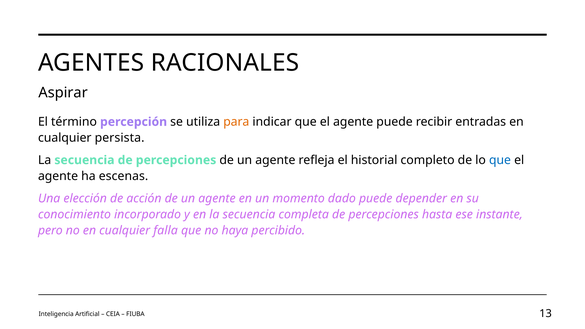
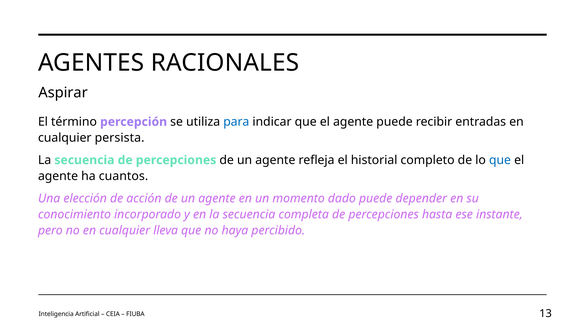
para colour: orange -> blue (236, 122)
escenas: escenas -> cuantos (123, 176)
falla: falla -> lleva (166, 231)
